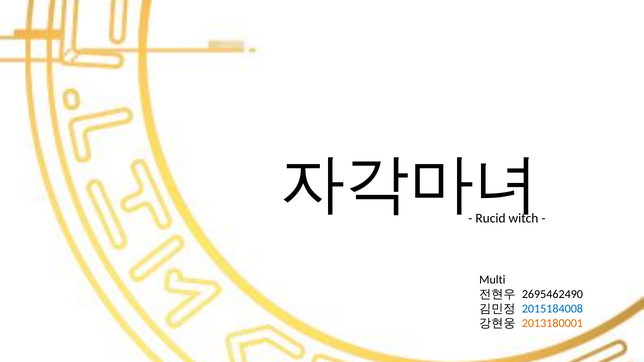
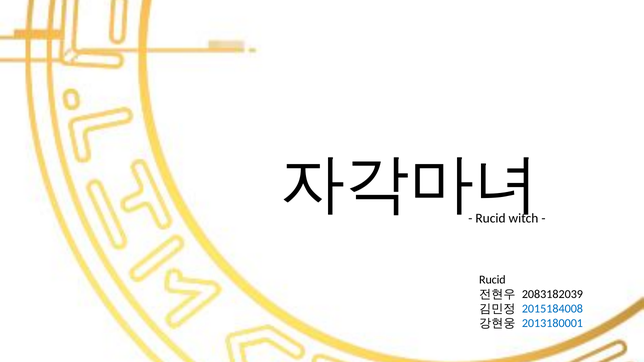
Multi: Multi -> Rucid (492, 280)
2695462490: 2695462490 -> 2083182039 (552, 295)
2013180001 colour: orange -> blue (552, 324)
